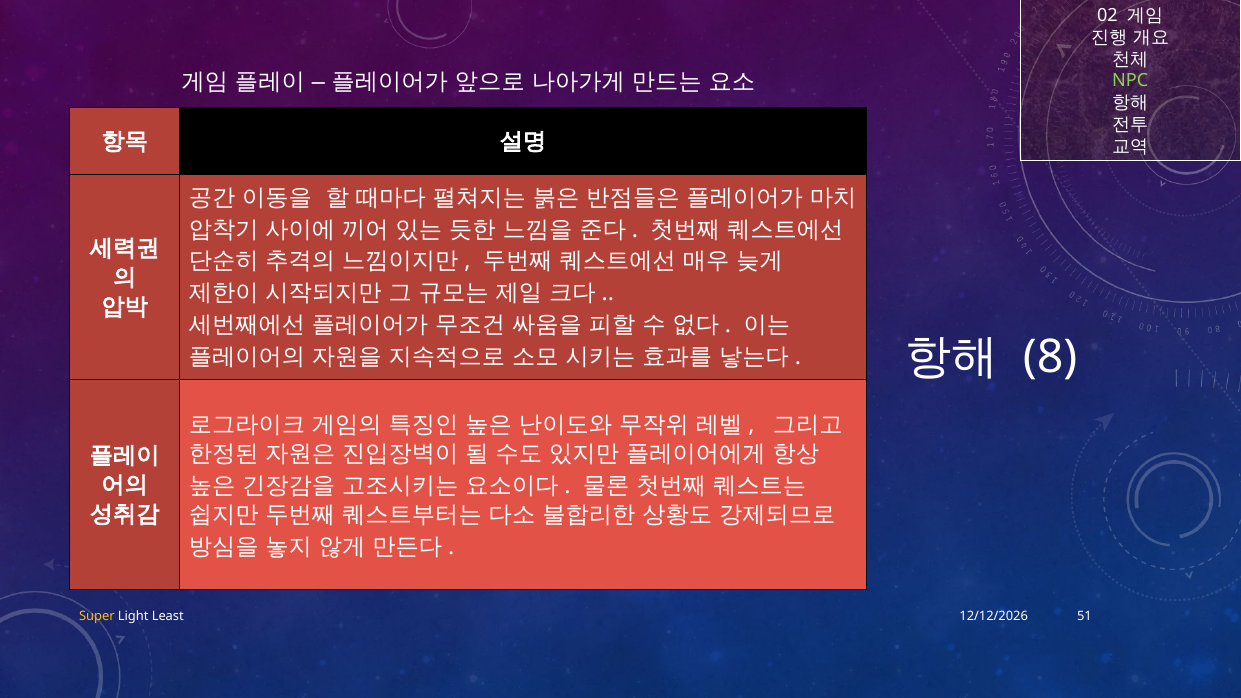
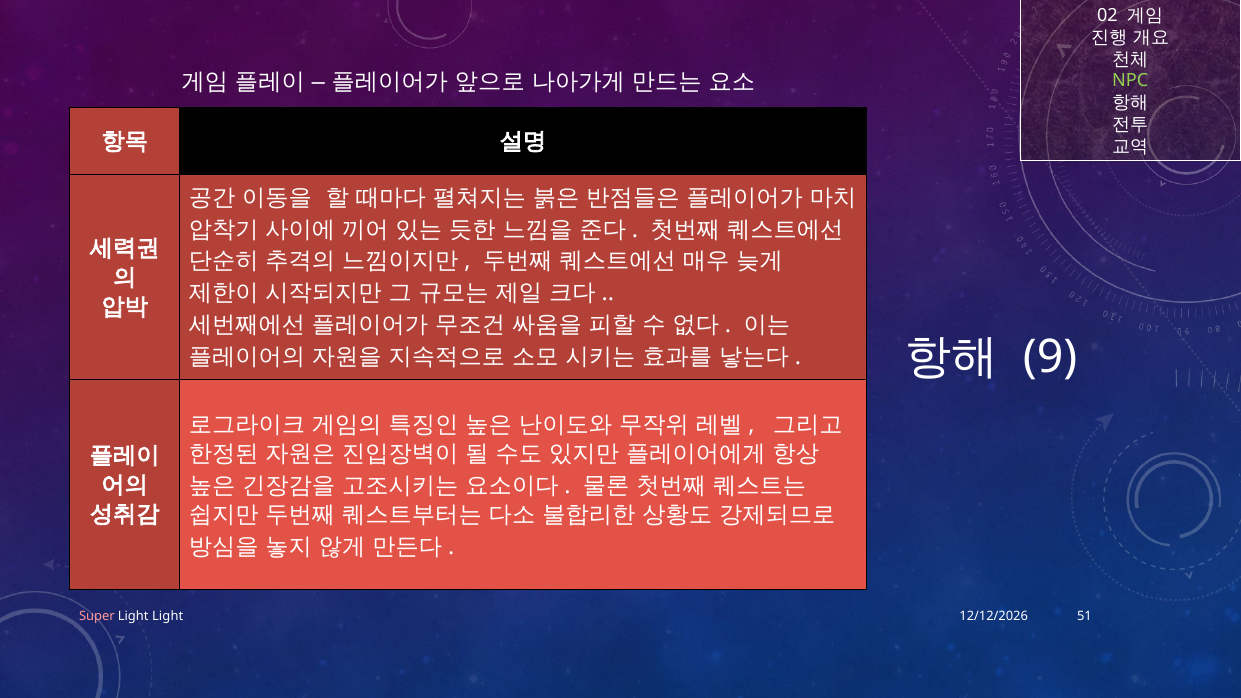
8: 8 -> 9 (1050, 357)
Super colour: yellow -> pink (97, 617)
Light Least: Least -> Light (168, 617)
